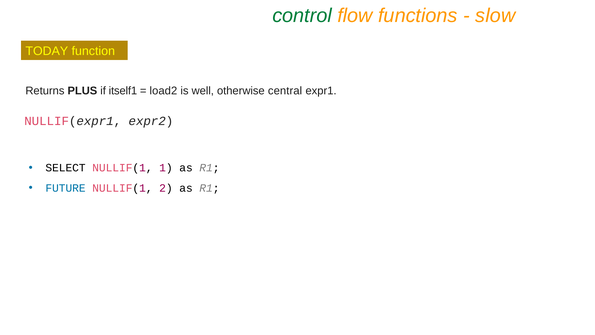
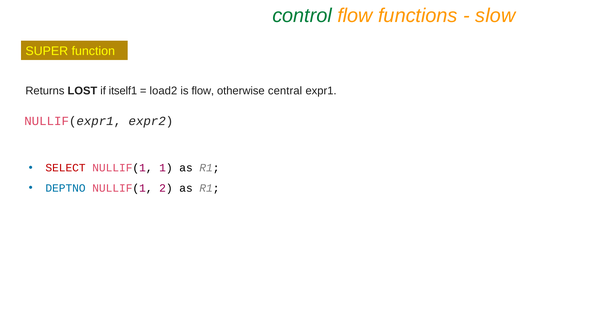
TODAY: TODAY -> SUPER (47, 51)
PLUS: PLUS -> LOST (82, 91)
is well: well -> flow (203, 91)
SELECT colour: black -> red (66, 168)
FUTURE: FUTURE -> DEPTNO (66, 188)
